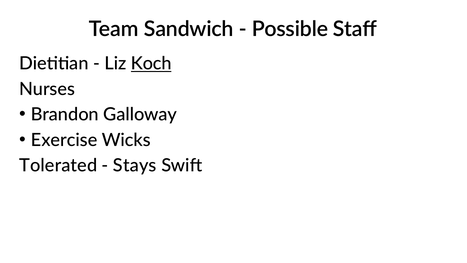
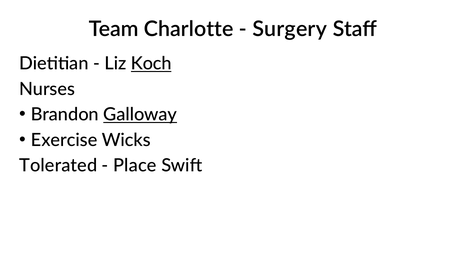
Sandwich: Sandwich -> Charlotte (189, 29)
Possible: Possible -> Surgery (290, 29)
Galloway underline: none -> present (140, 114)
Stays: Stays -> Place (135, 165)
